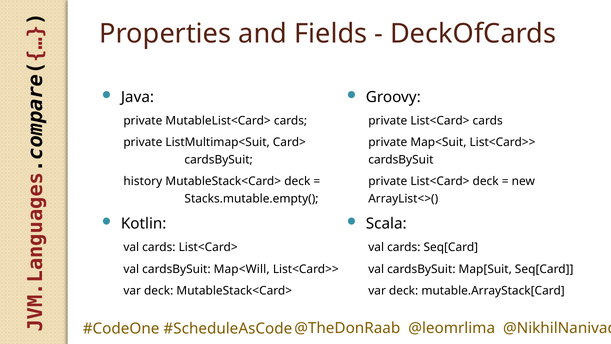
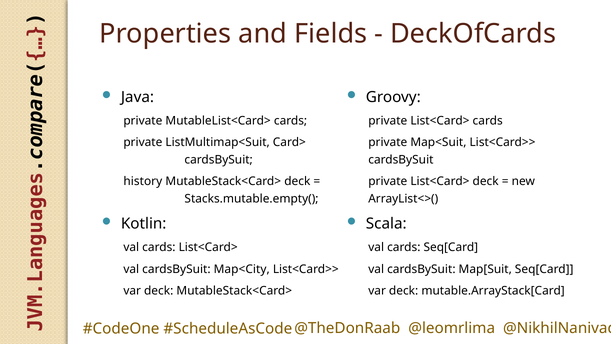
Map<Will: Map<Will -> Map<City (242, 269)
